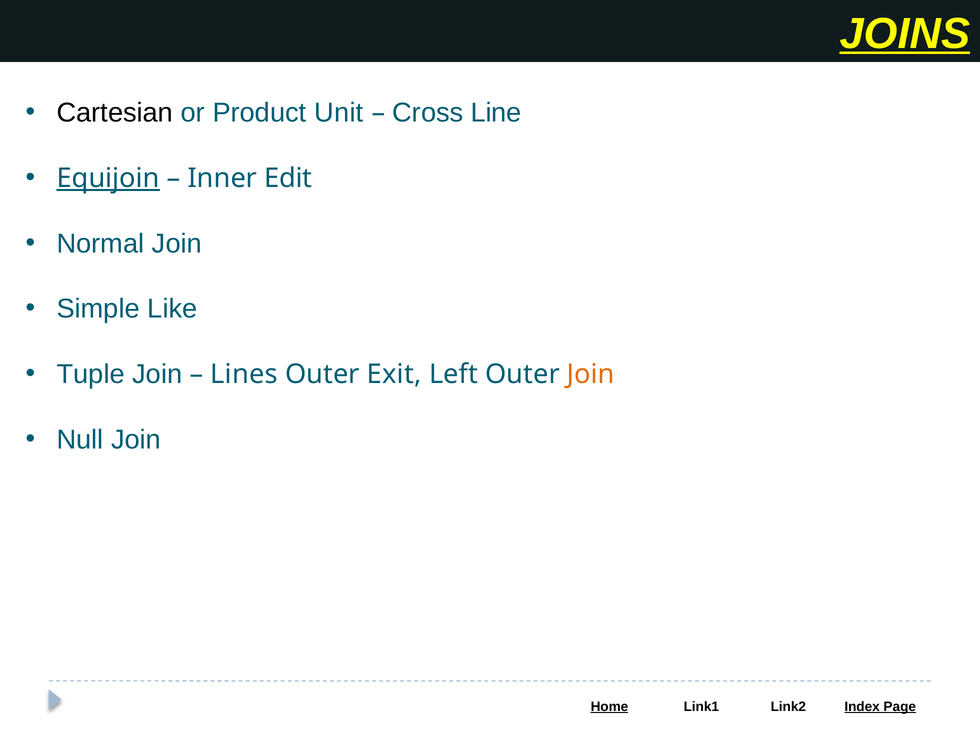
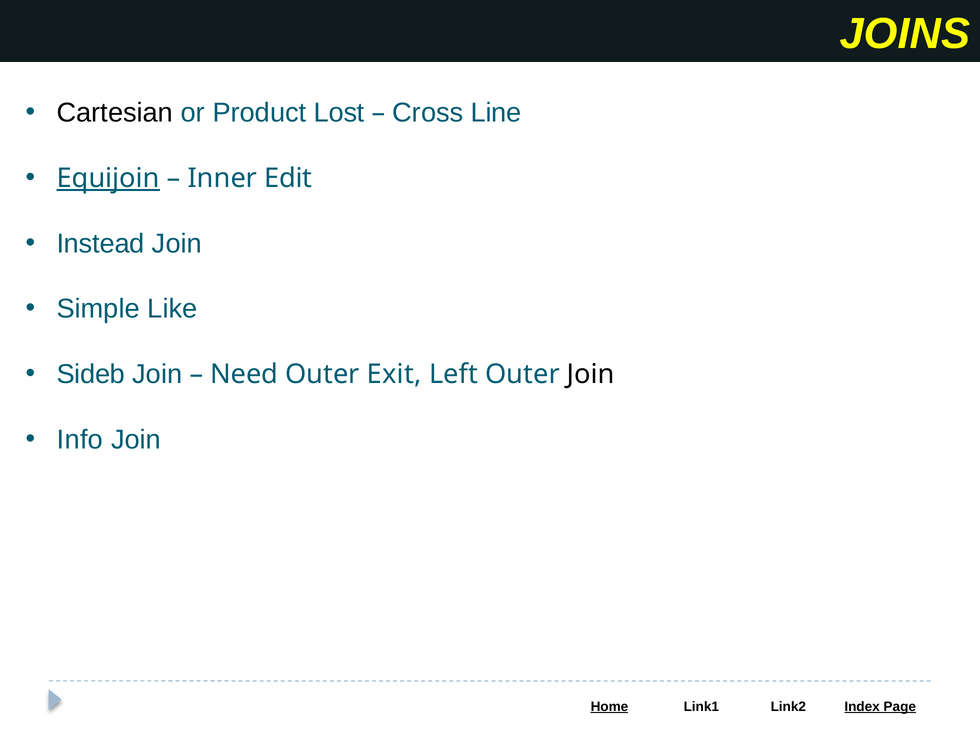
JOINS underline: present -> none (905, 34)
Unit: Unit -> Lost (339, 113)
Normal: Normal -> Instead (101, 244)
Tuple: Tuple -> Sideb (91, 374)
Lines: Lines -> Need (244, 374)
Join colour: orange -> black (591, 374)
Null: Null -> Info (80, 440)
